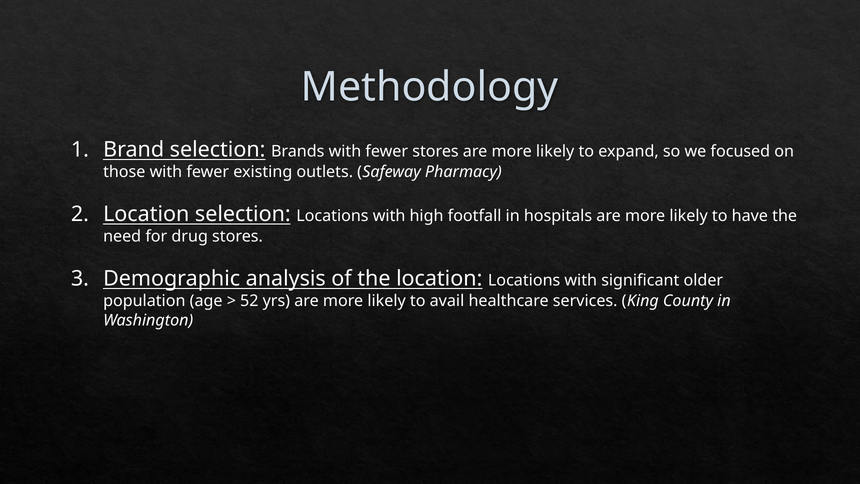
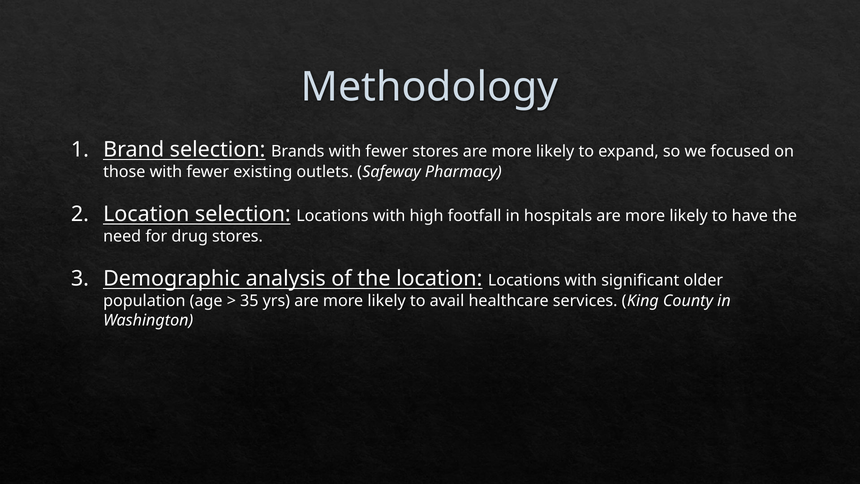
52: 52 -> 35 (249, 301)
